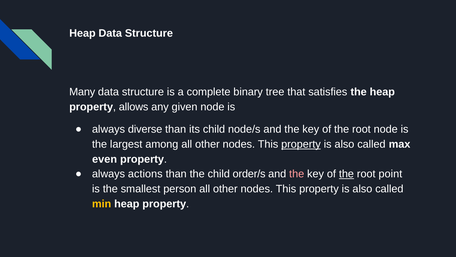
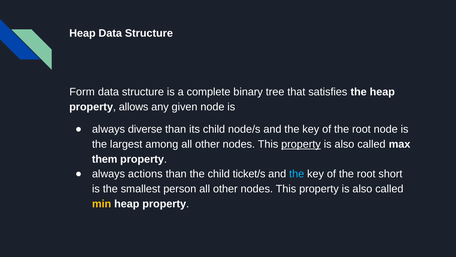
Many: Many -> Form (82, 92)
even: even -> them (105, 159)
order/s: order/s -> ticket/s (249, 174)
the colour: pink -> light blue (297, 174)
the underline: present -> none (346, 174)
point: point -> short (390, 174)
